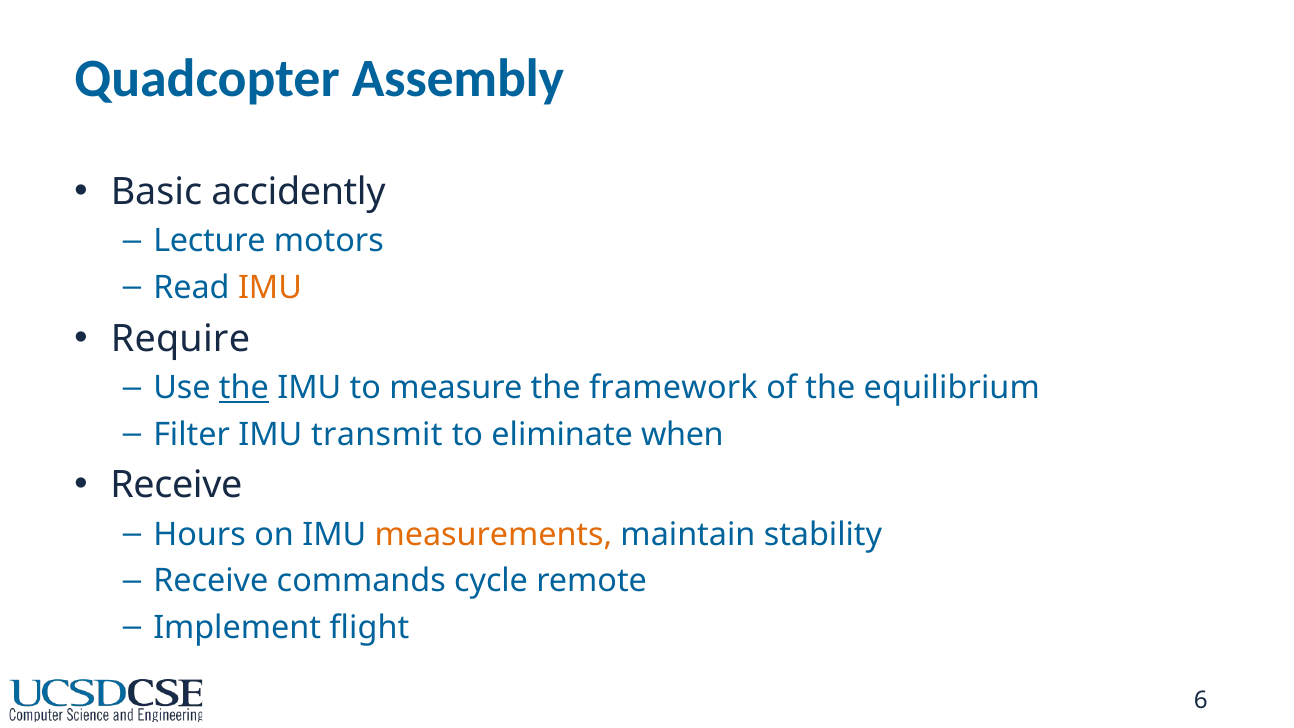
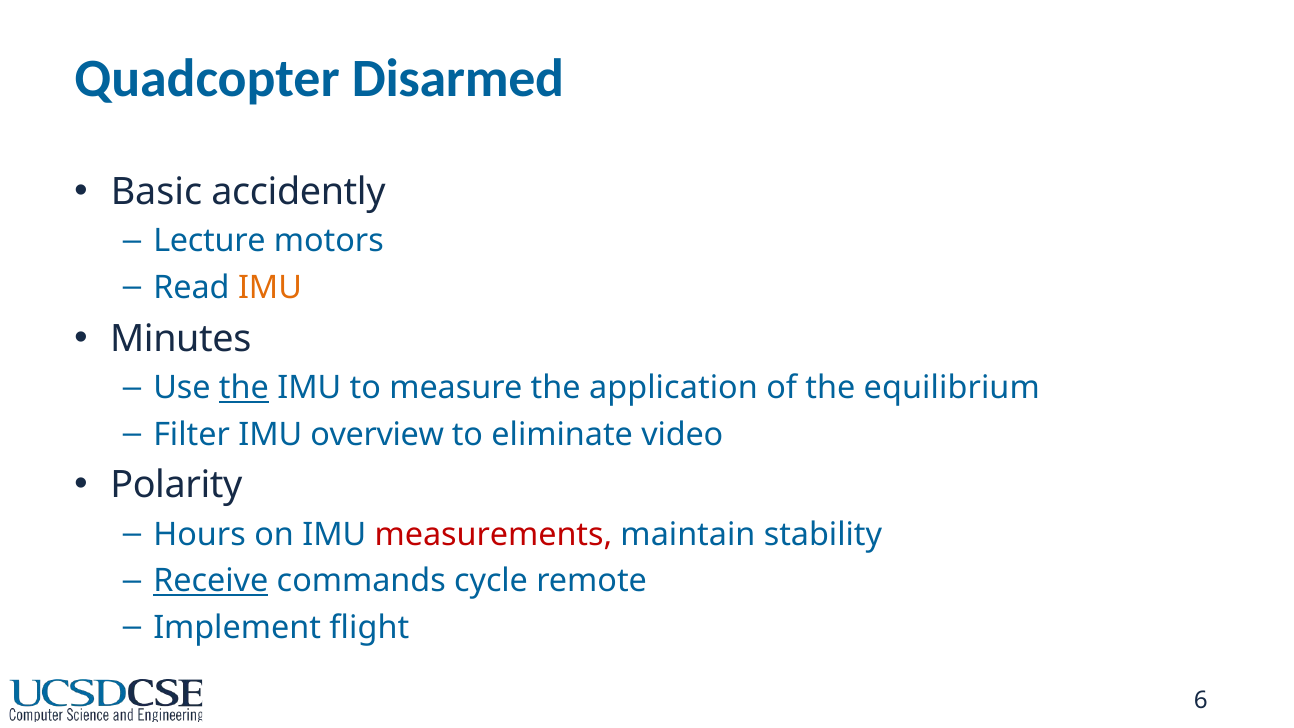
Assembly: Assembly -> Disarmed (458, 79)
Require: Require -> Minutes (181, 339)
framework: framework -> application (673, 388)
transmit: transmit -> overview (377, 434)
when: when -> video (682, 434)
Receive: Receive -> Polarity (176, 485)
measurements colour: orange -> red (493, 535)
Receive underline: none -> present (211, 581)
